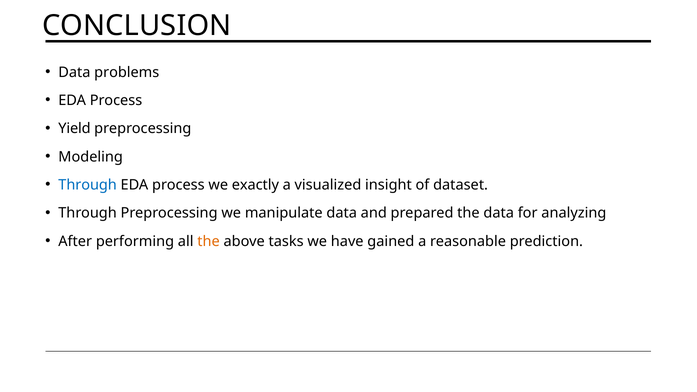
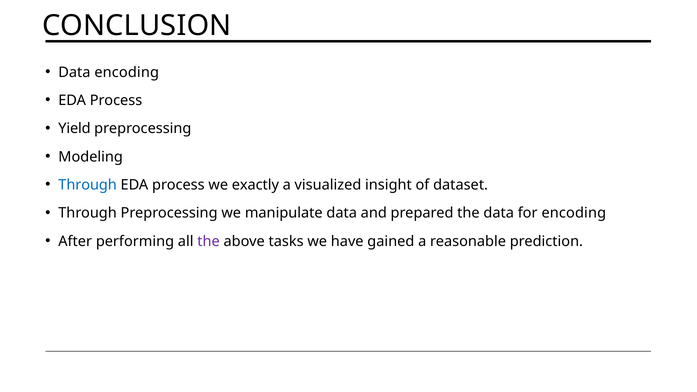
Data problems: problems -> encoding (127, 72)
for analyzing: analyzing -> encoding (574, 213)
the colour: orange -> purple (209, 241)
